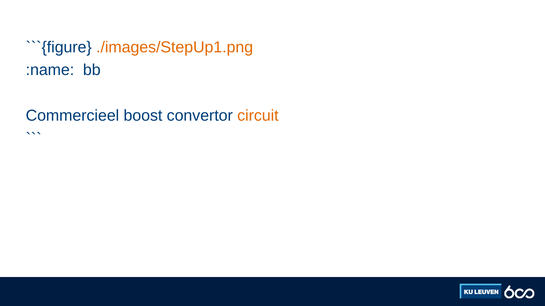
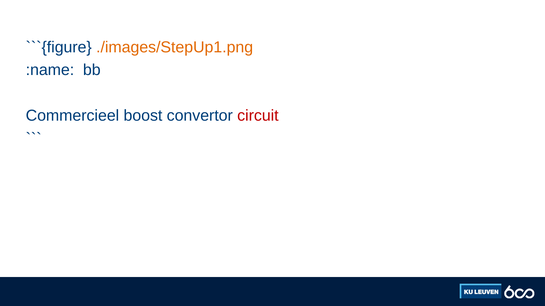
circuit colour: orange -> red (258, 116)
